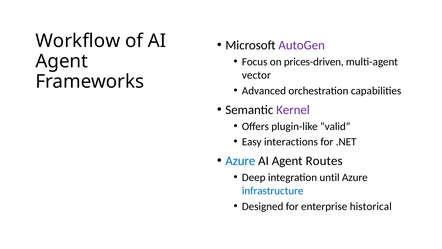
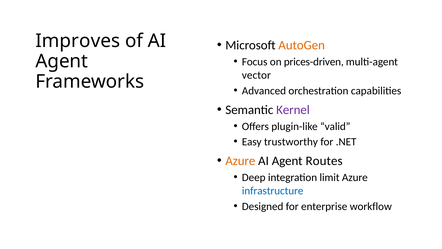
Workflow: Workflow -> Improves (78, 41)
AutoGen colour: purple -> orange (302, 45)
interactions: interactions -> trustworthy (291, 142)
Azure colour: blue -> orange (240, 161)
until: until -> limit (330, 177)
historical: historical -> workflow (371, 206)
